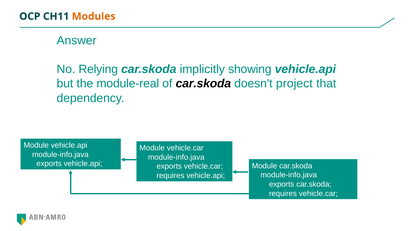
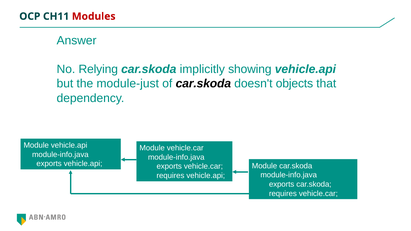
Modules colour: orange -> red (94, 16)
module-real: module-real -> module-just (128, 84)
project: project -> objects (294, 84)
